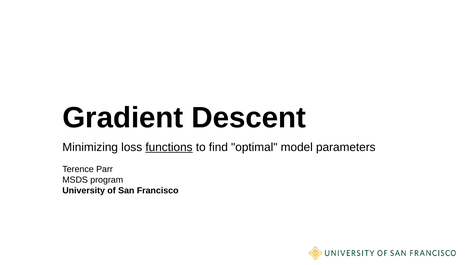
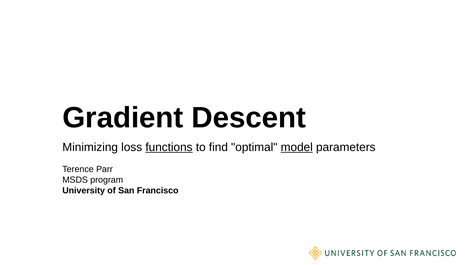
model underline: none -> present (297, 147)
